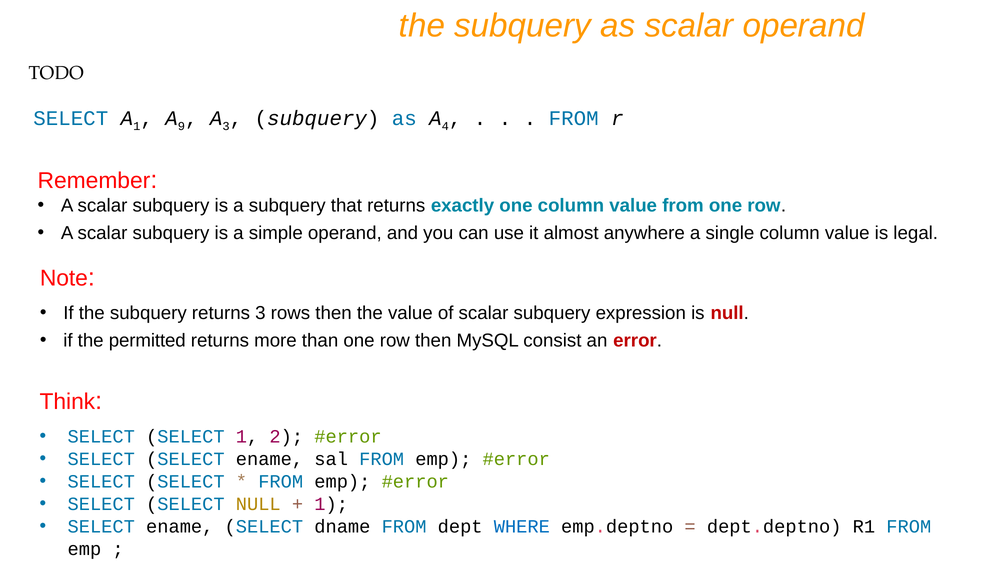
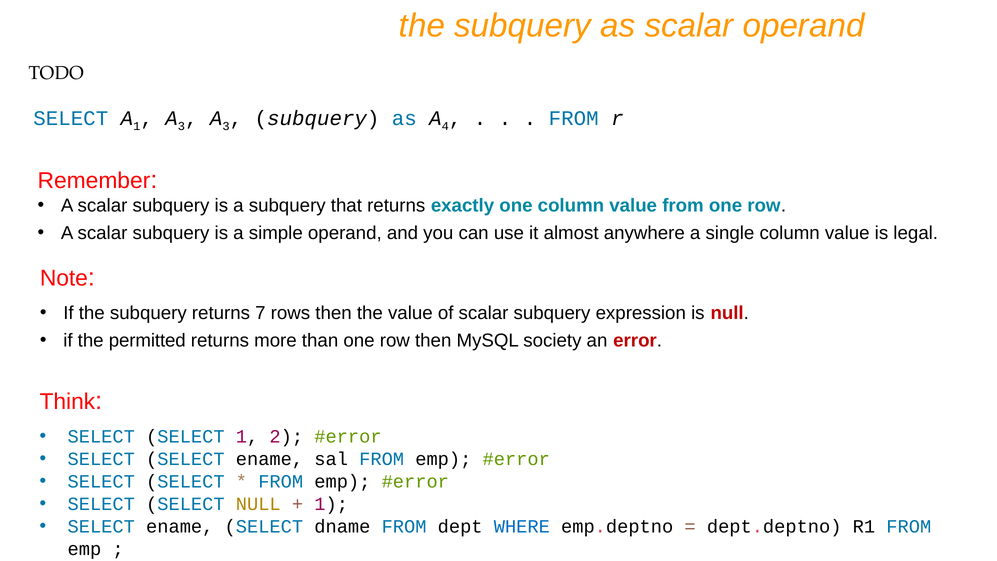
9: 9 -> 3 (181, 126)
returns 3: 3 -> 7 (260, 313)
consist: consist -> society (552, 340)
